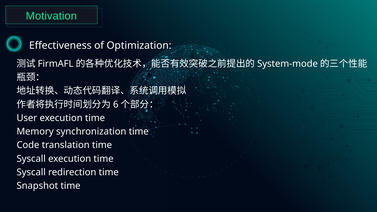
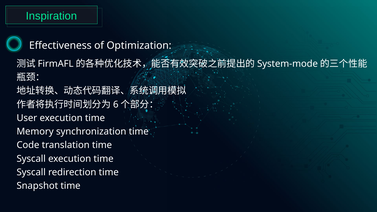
Motivation: Motivation -> Inspiration (51, 16)
